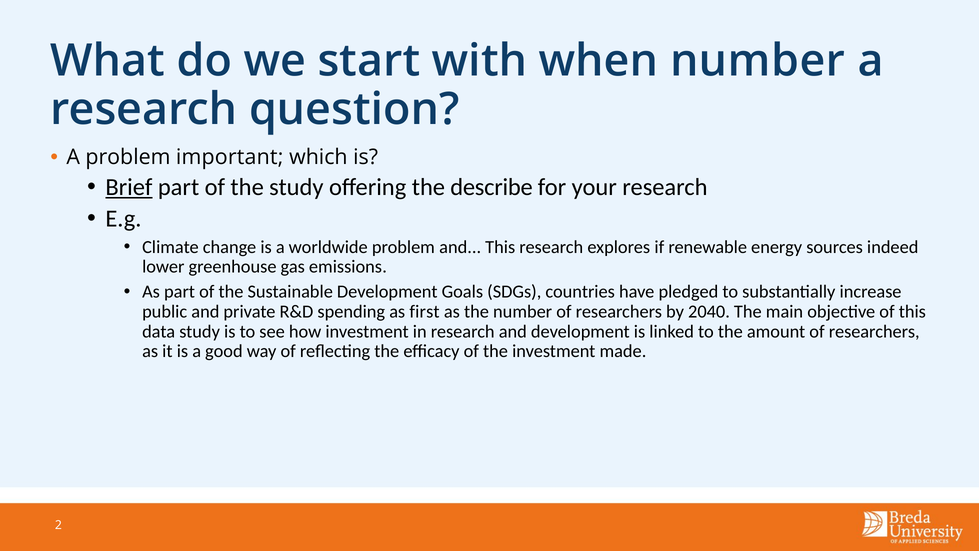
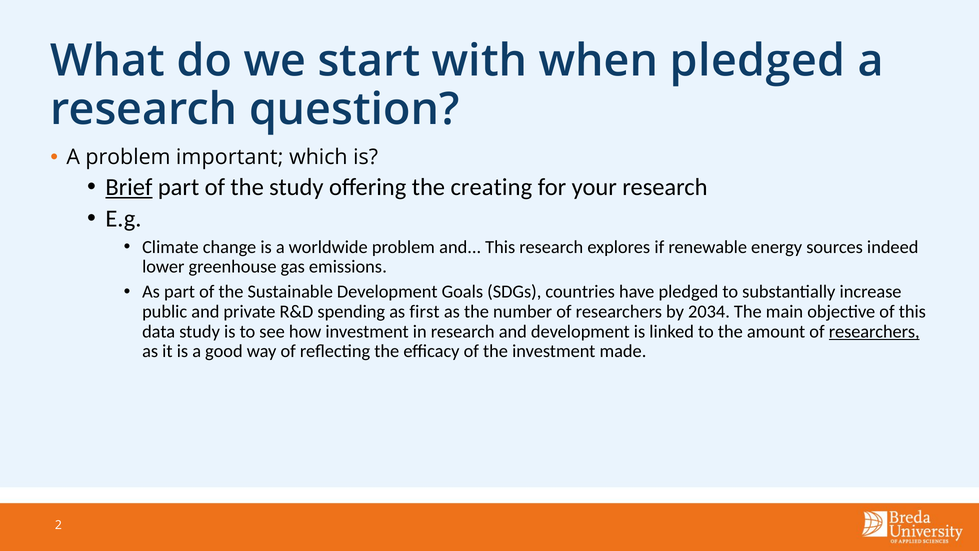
when number: number -> pledged (758, 61)
describe: describe -> creating (491, 187)
2040: 2040 -> 2034 (709, 312)
researchers underline: none -> present (874, 331)
